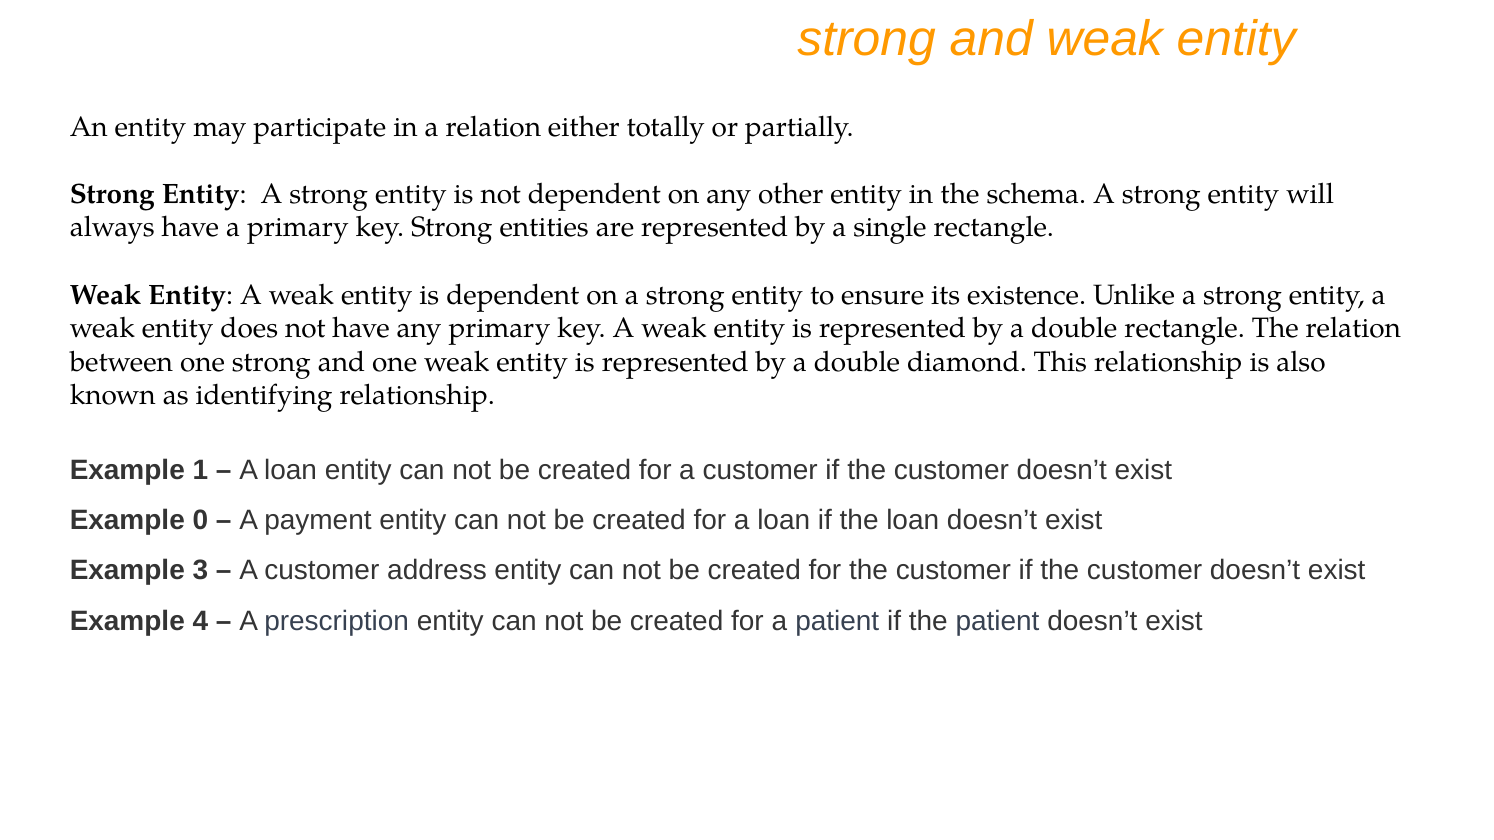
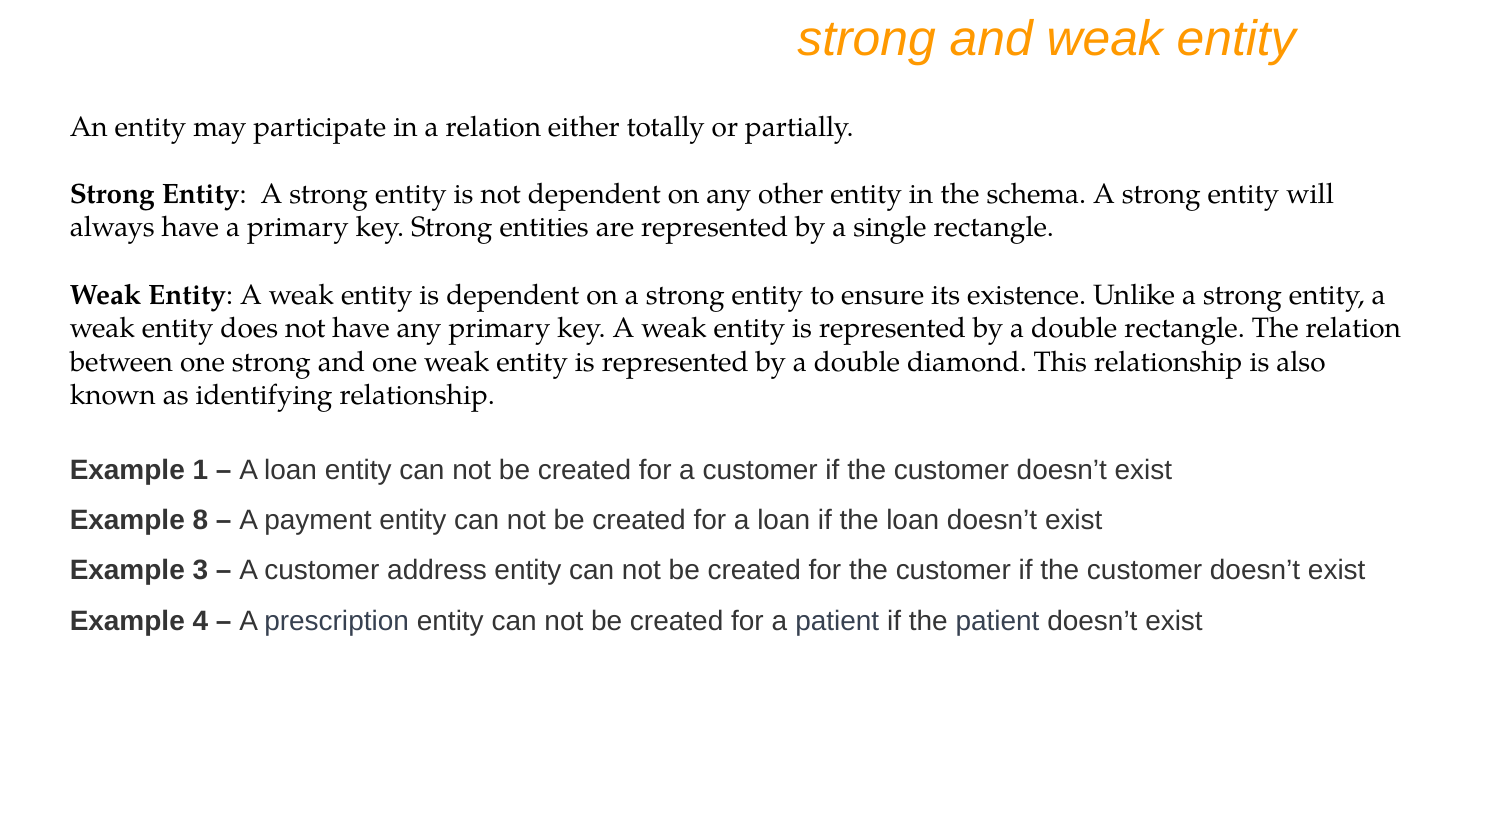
0: 0 -> 8 (200, 520)
